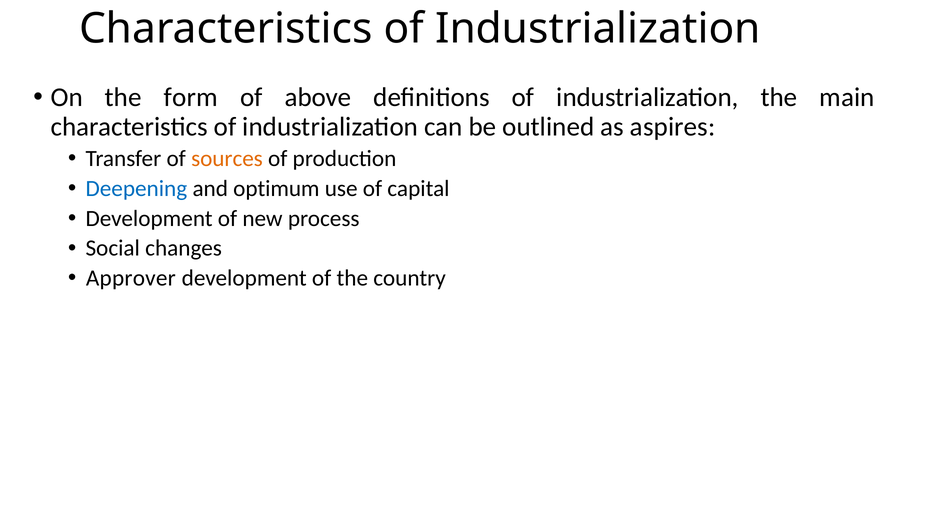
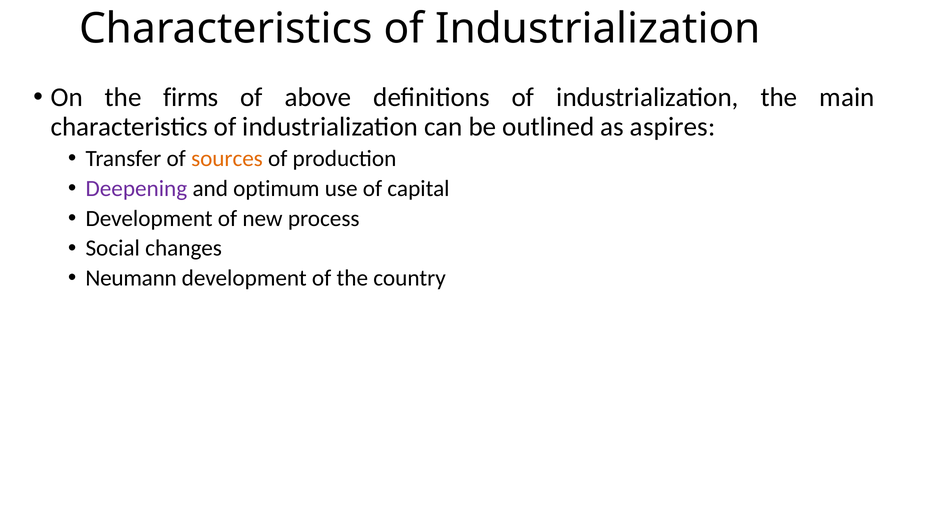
form: form -> firms (191, 98)
Deepening colour: blue -> purple (136, 189)
Approver: Approver -> Neumann (131, 278)
